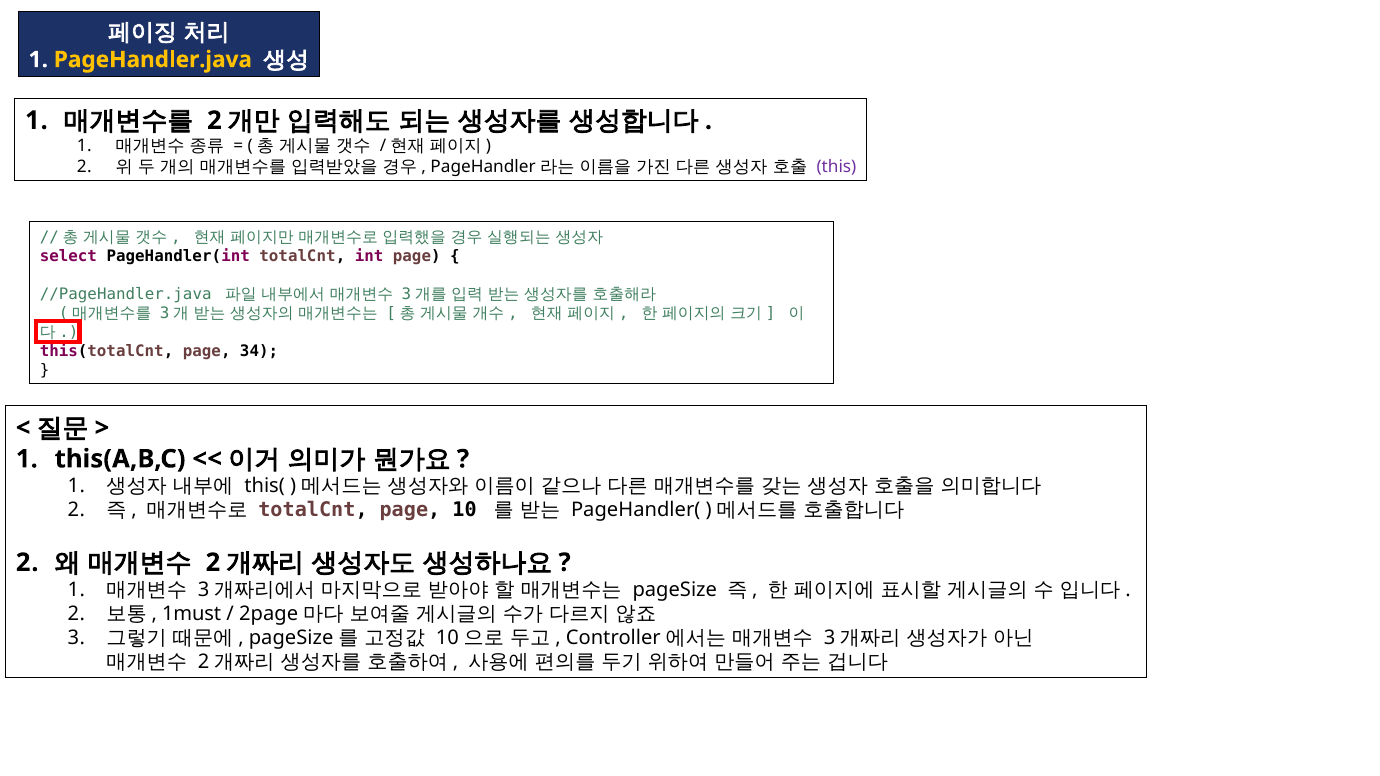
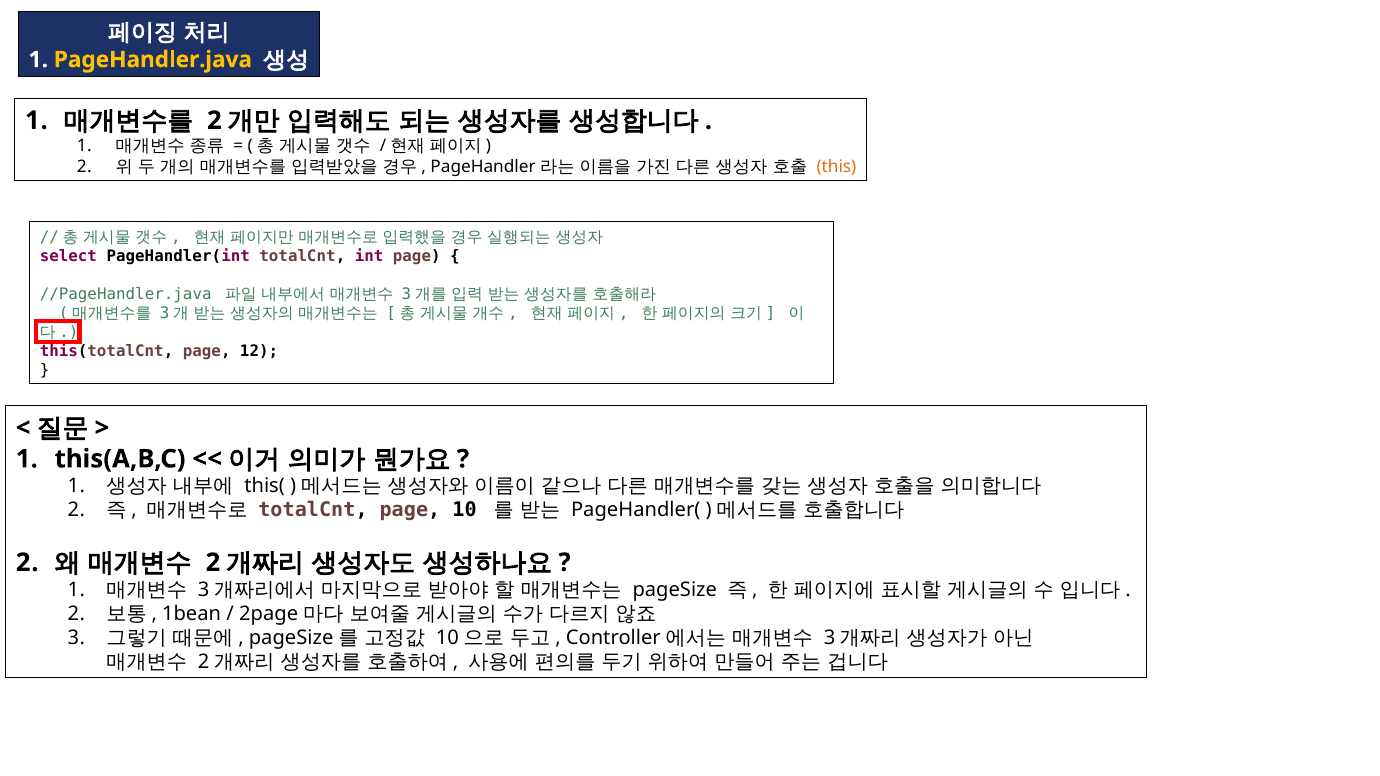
this colour: purple -> orange (836, 166)
34: 34 -> 12 (259, 351)
1must: 1must -> 1bean (192, 614)
